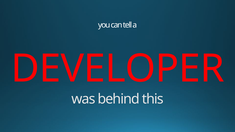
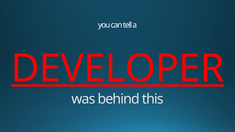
DEVELOPER underline: none -> present (118, 69)
